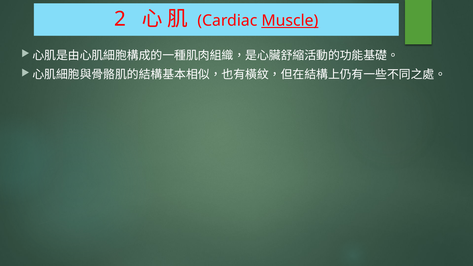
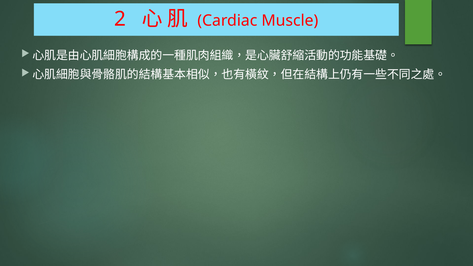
Muscle underline: present -> none (290, 21)
